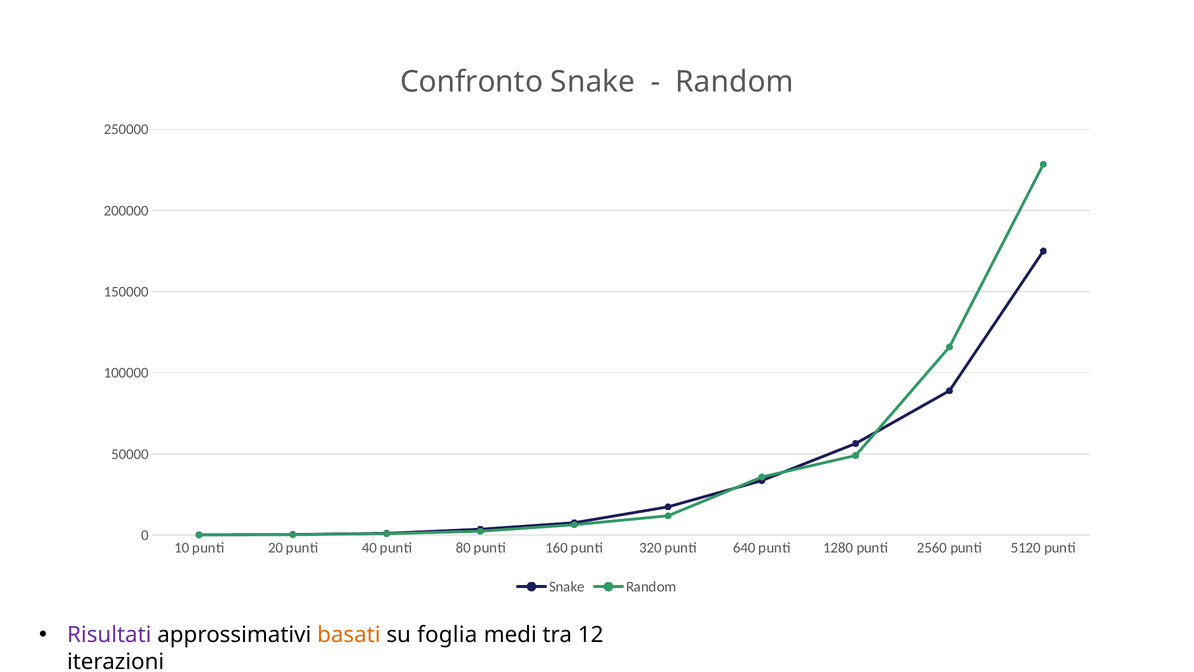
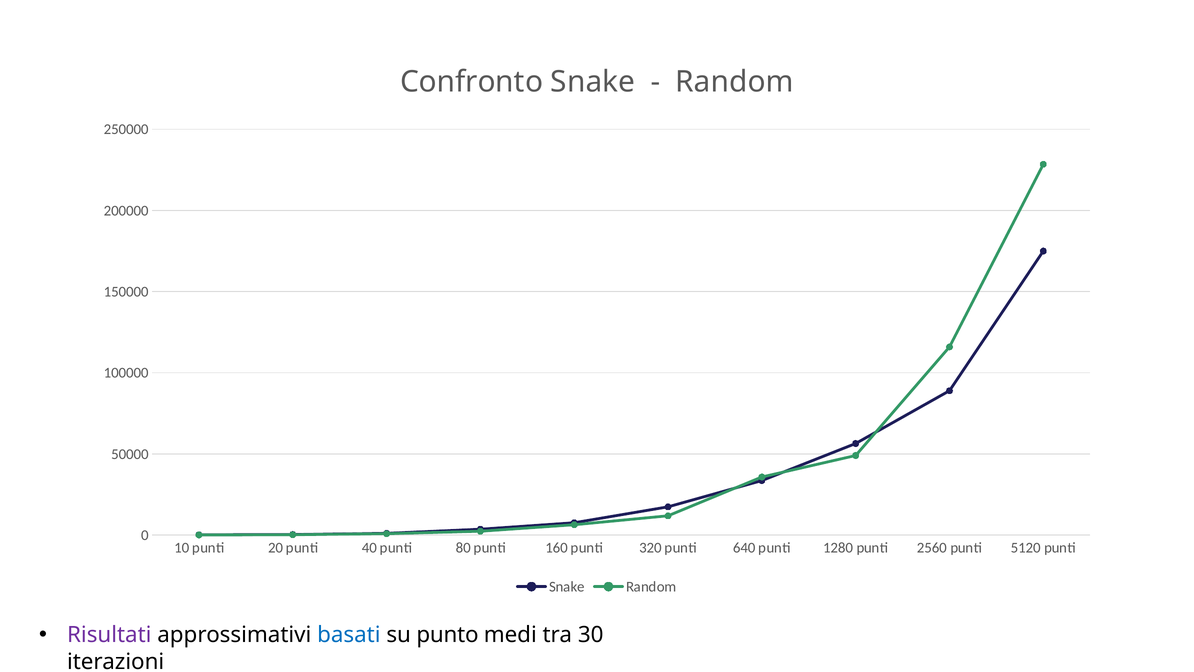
basati colour: orange -> blue (349, 635)
foglia: foglia -> punto (447, 635)
12: 12 -> 30 (591, 635)
